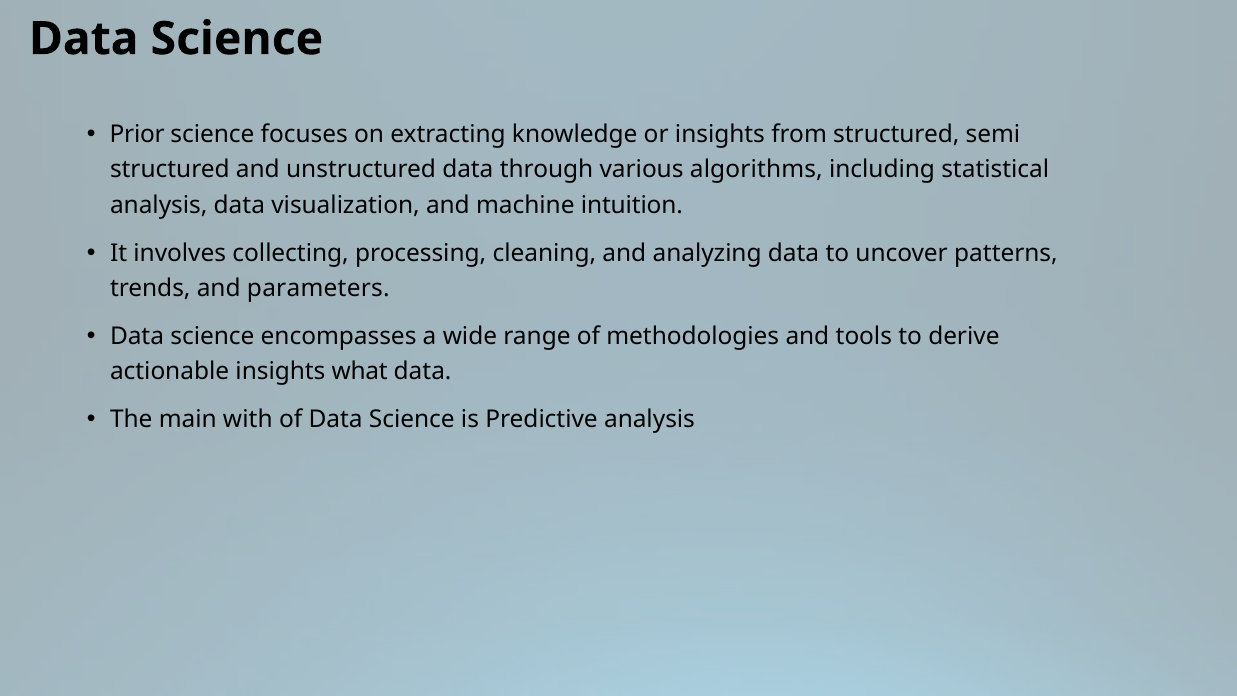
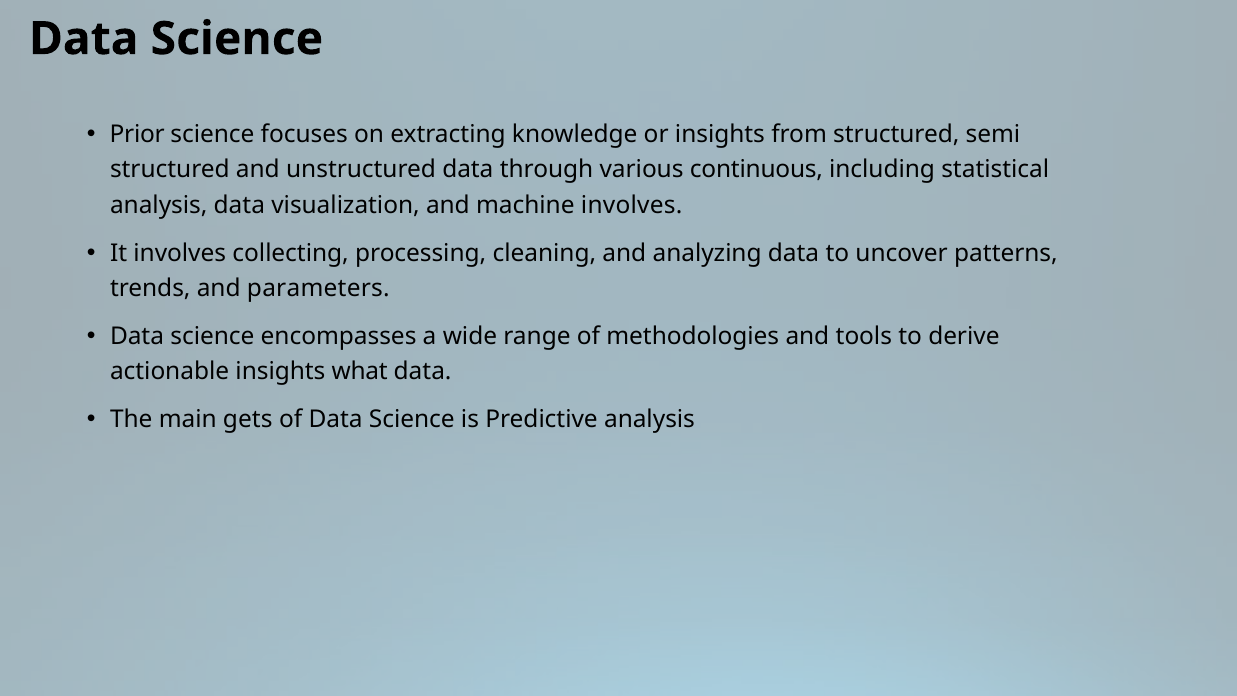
algorithms: algorithms -> continuous (756, 170)
machine intuition: intuition -> involves (632, 205)
with: with -> gets (248, 420)
